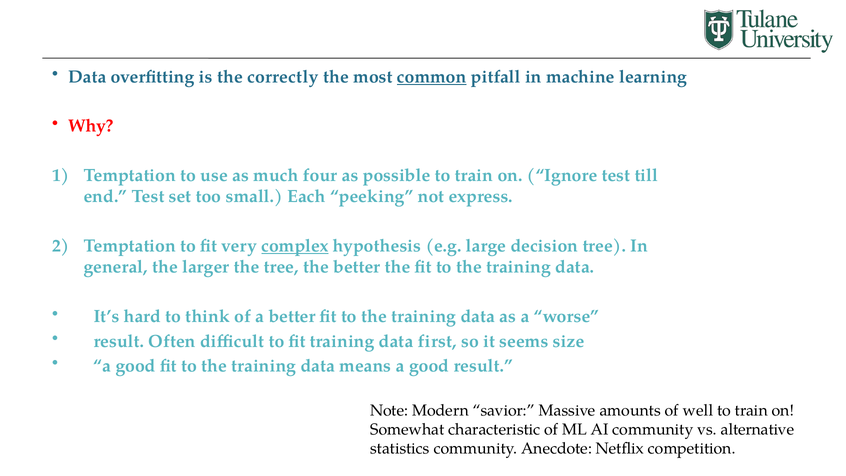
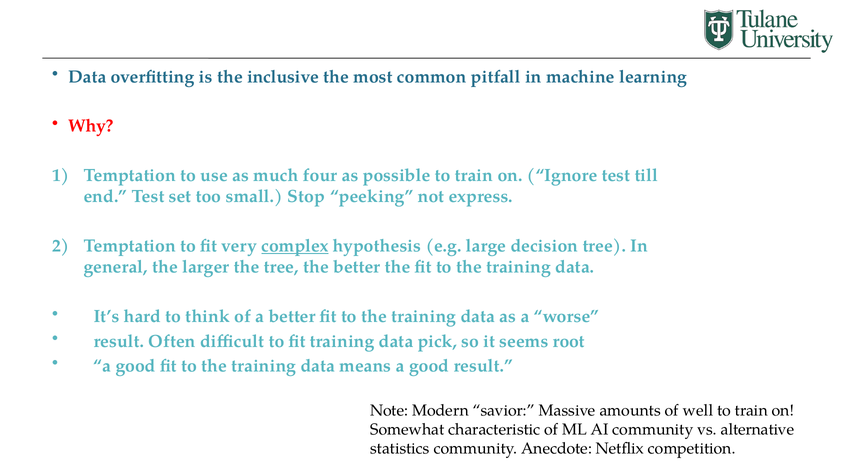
correctly: correctly -> inclusive (283, 77)
common underline: present -> none (432, 77)
Each: Each -> Stop (306, 197)
first: first -> pick (437, 341)
size: size -> root (569, 341)
